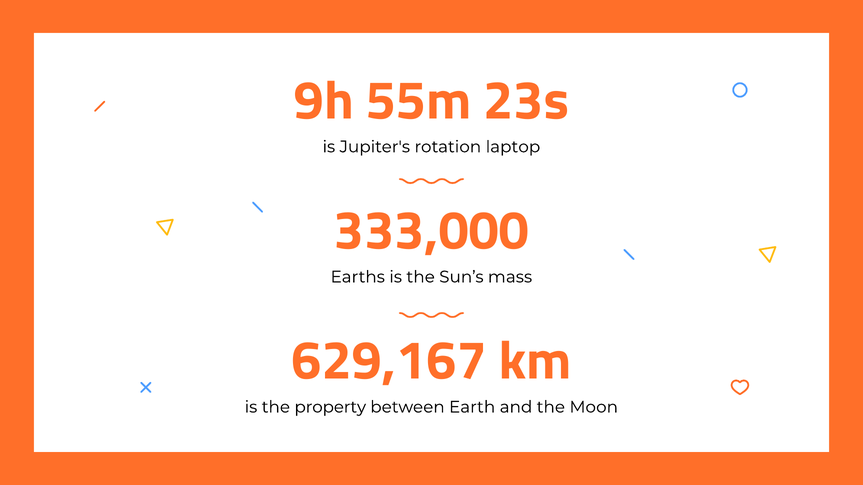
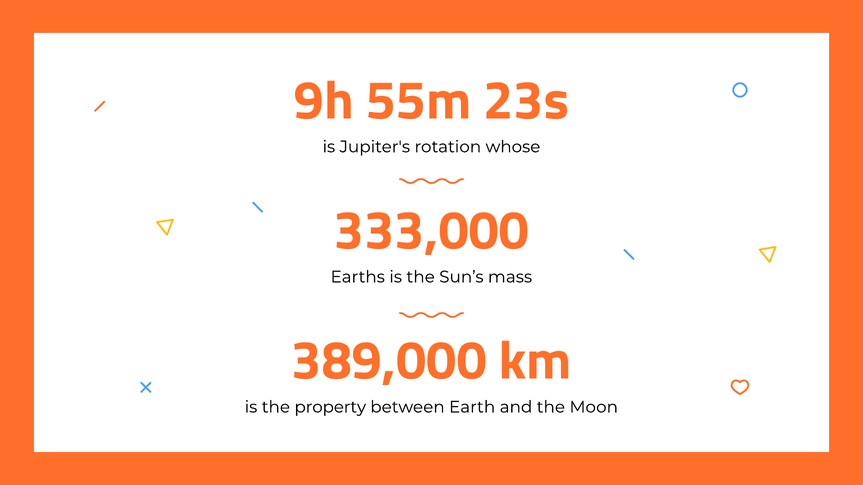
laptop: laptop -> whose (513, 147)
629,167: 629,167 -> 389,000 (389, 361)
